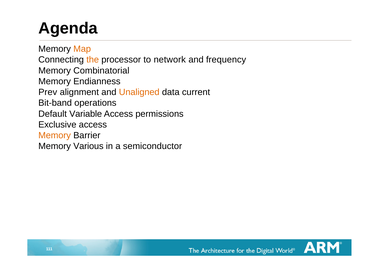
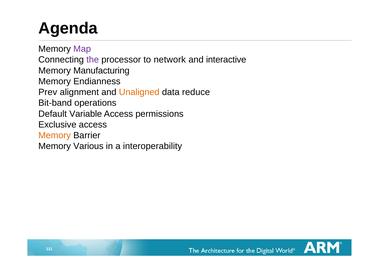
Map colour: orange -> purple (82, 49)
the colour: orange -> purple (93, 60)
frequency: frequency -> interactive (226, 60)
Combinatorial: Combinatorial -> Manufacturing (101, 71)
current: current -> reduce (196, 92)
semiconductor: semiconductor -> interoperability (152, 146)
